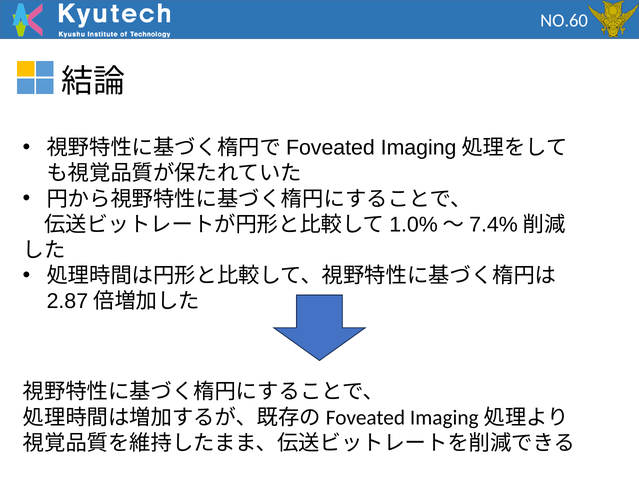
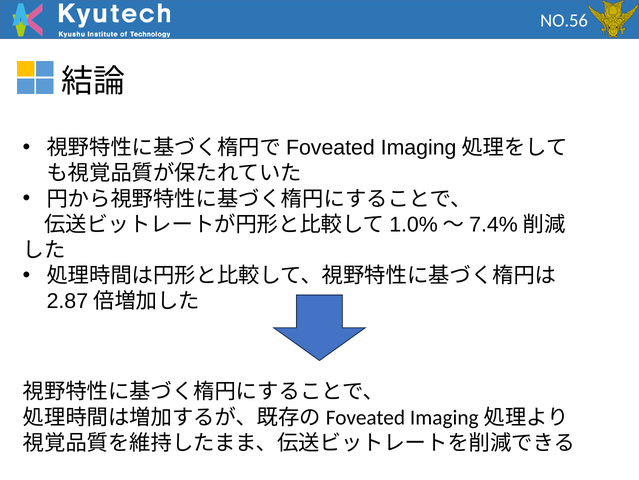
NO.60: NO.60 -> NO.56 (564, 20)
